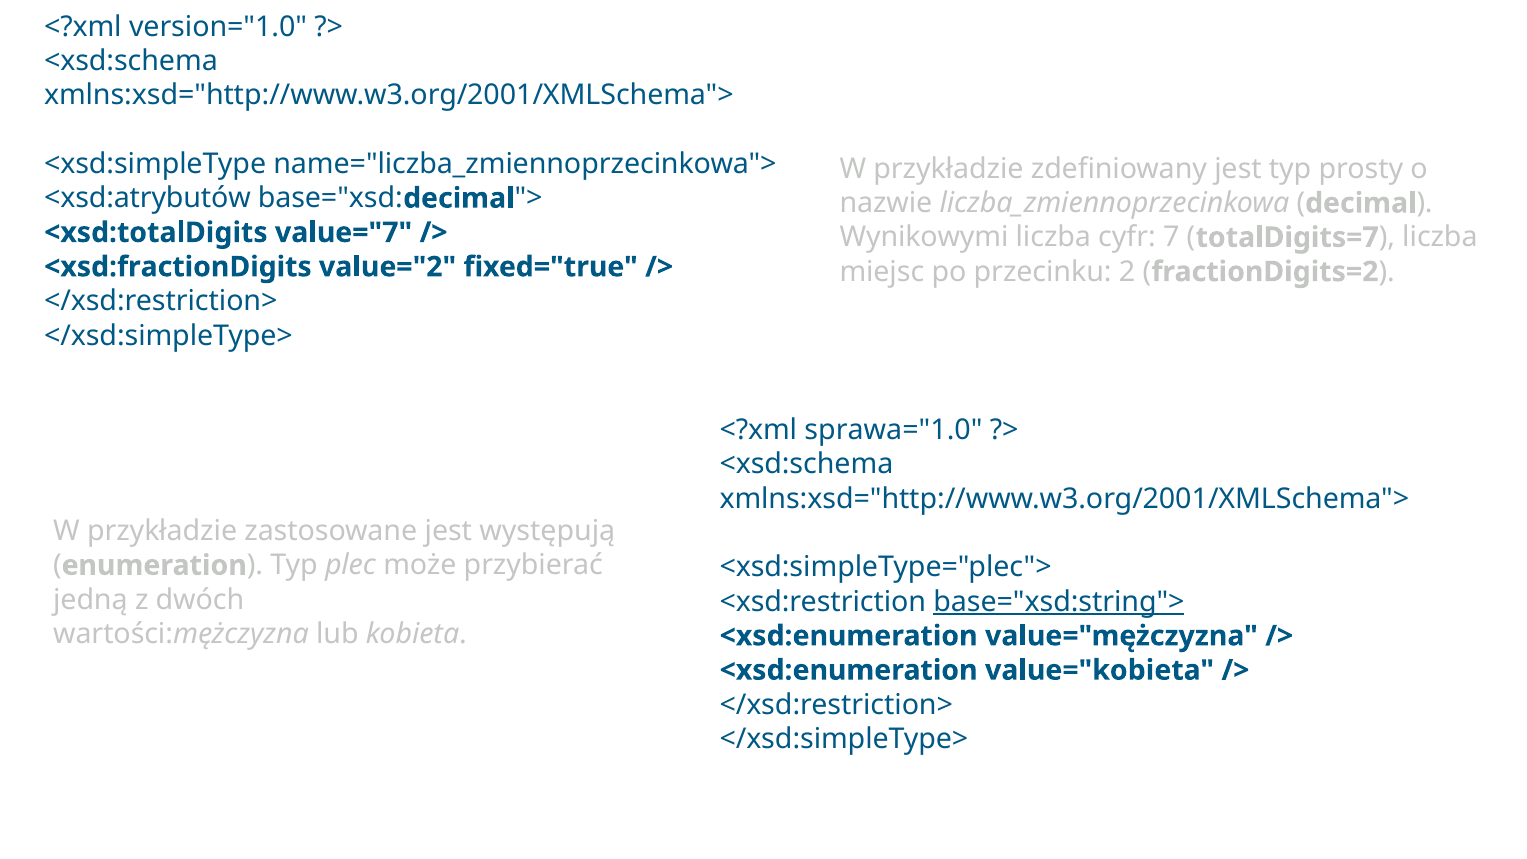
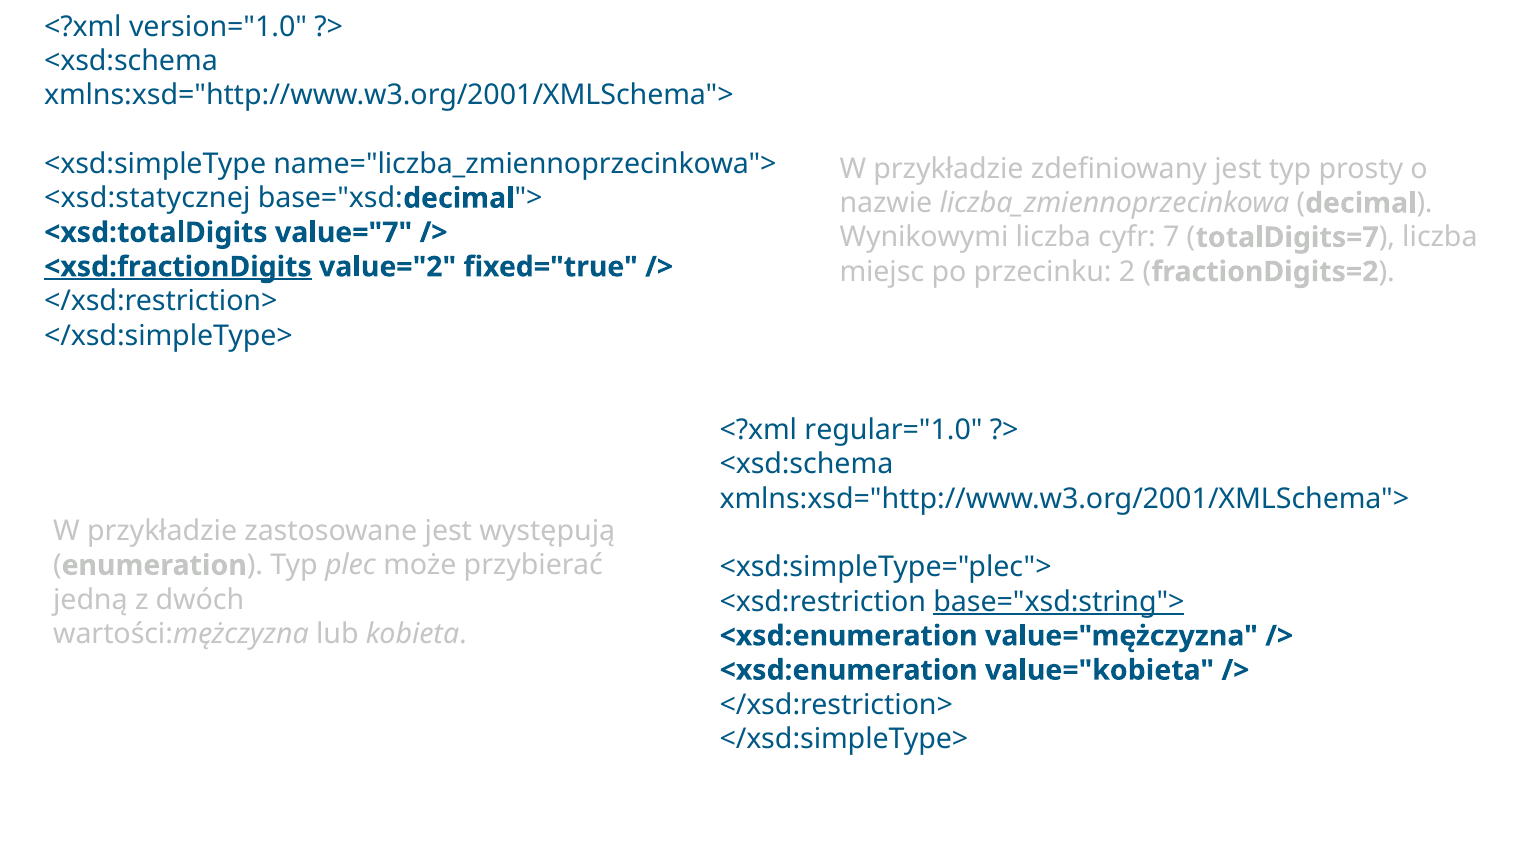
<xsd:atrybutów: <xsd:atrybutów -> <xsd:statycznej (147, 198)
<xsd:fractionDigits underline: none -> present (178, 267)
sprawa="1.0: sprawa="1.0 -> regular="1.0 (894, 430)
